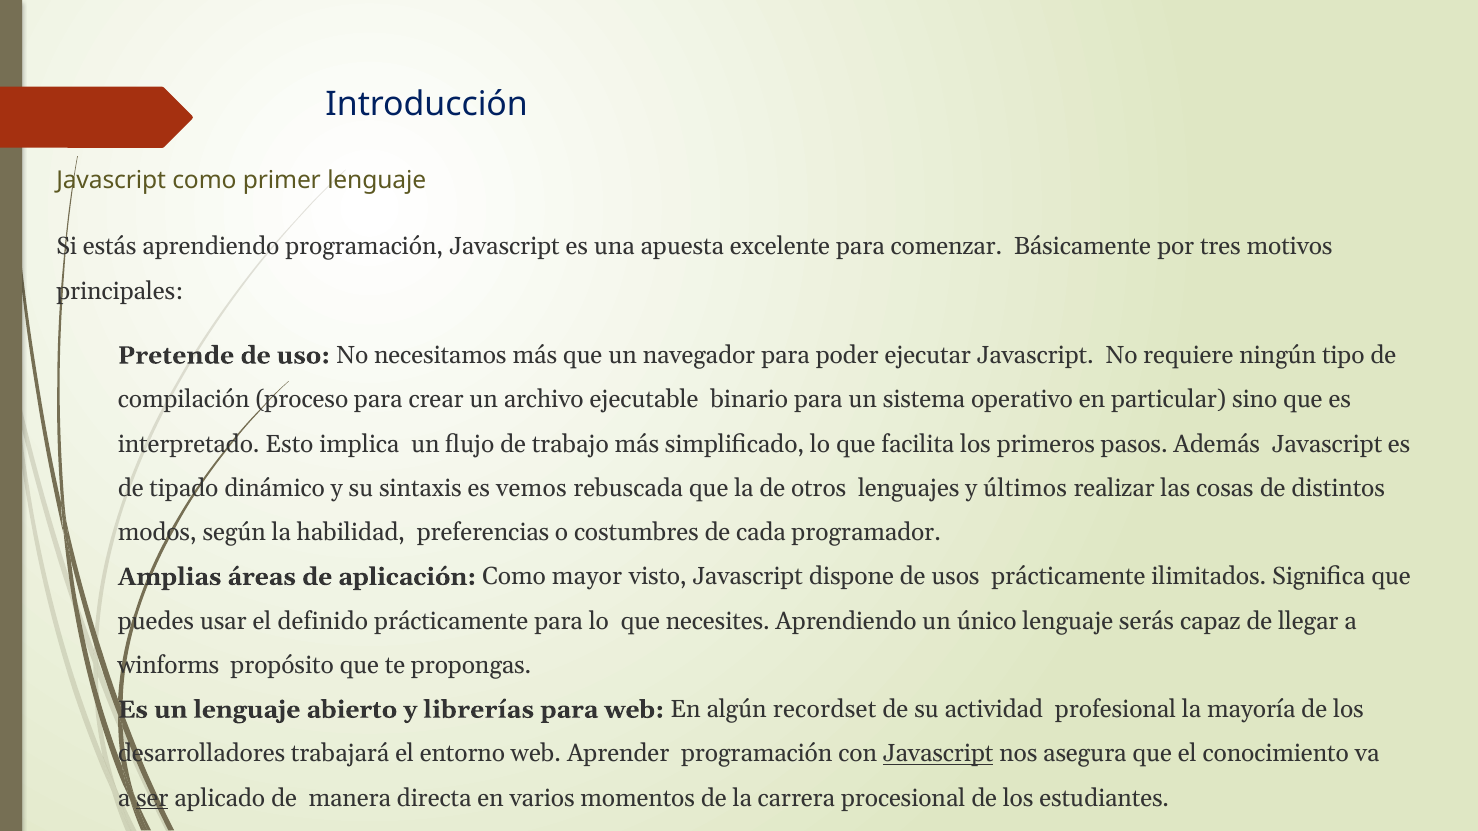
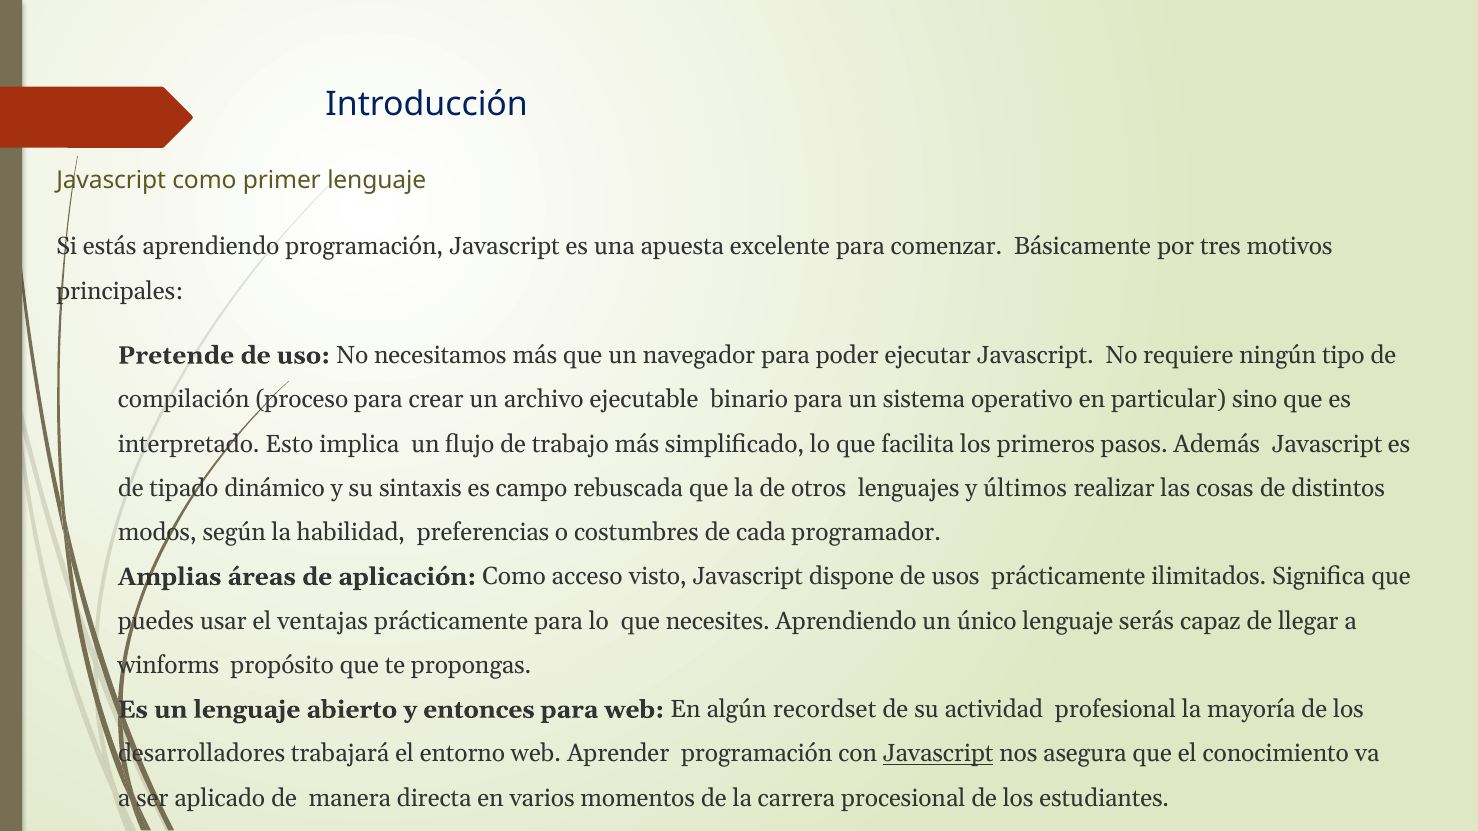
vemos: vemos -> campo (532, 488)
mayor: mayor -> acceso (587, 577)
definido: definido -> ventajas (323, 621)
librerías: librerías -> entonces (479, 710)
ser underline: present -> none (152, 799)
